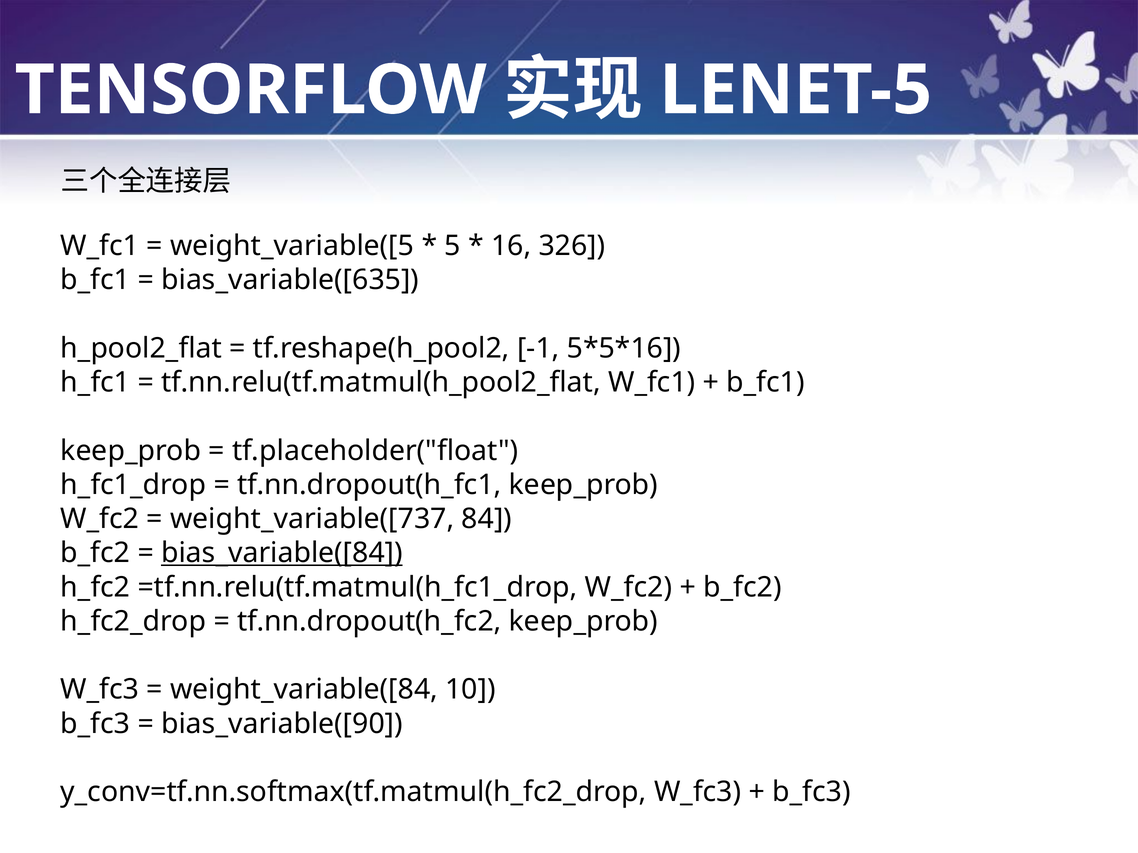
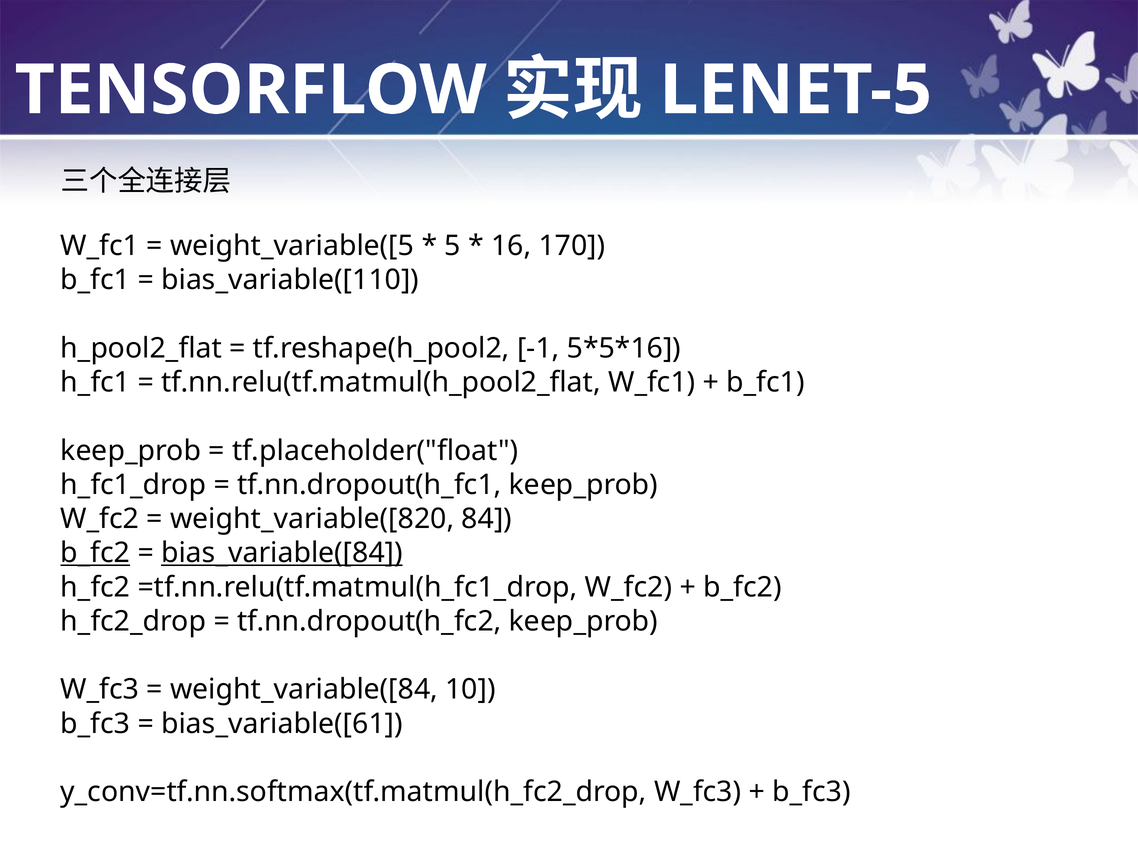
326: 326 -> 170 (572, 246)
bias_variable([635: bias_variable([635 -> bias_variable([110 (290, 280)
weight_variable([737: weight_variable([737 -> weight_variable([820 (312, 519)
b_fc2 underline: none -> present (95, 553)
bias_variable([90: bias_variable([90 -> bias_variable([61 (282, 724)
